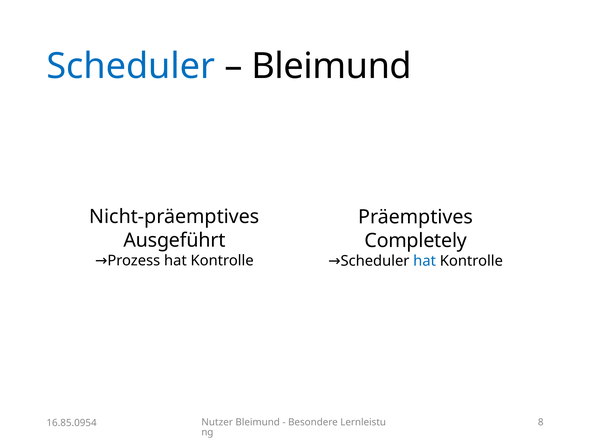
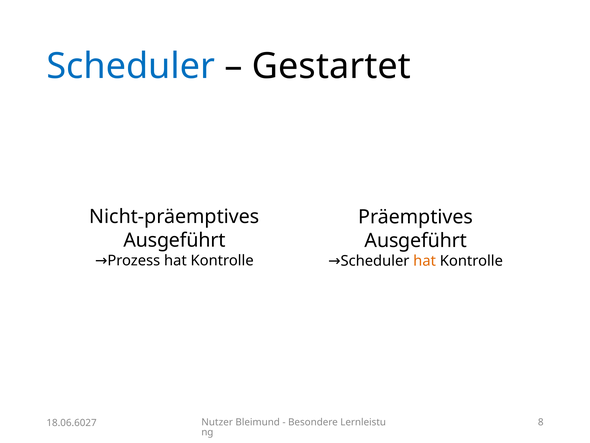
Bleimund: Bleimund -> Gestartet (331, 66)
Completely: Completely -> Ausgeführt (416, 240)
hat colour: blue -> orange (425, 261)
16.85.0954: 16.85.0954 -> 18.06.6027 (72, 423)
